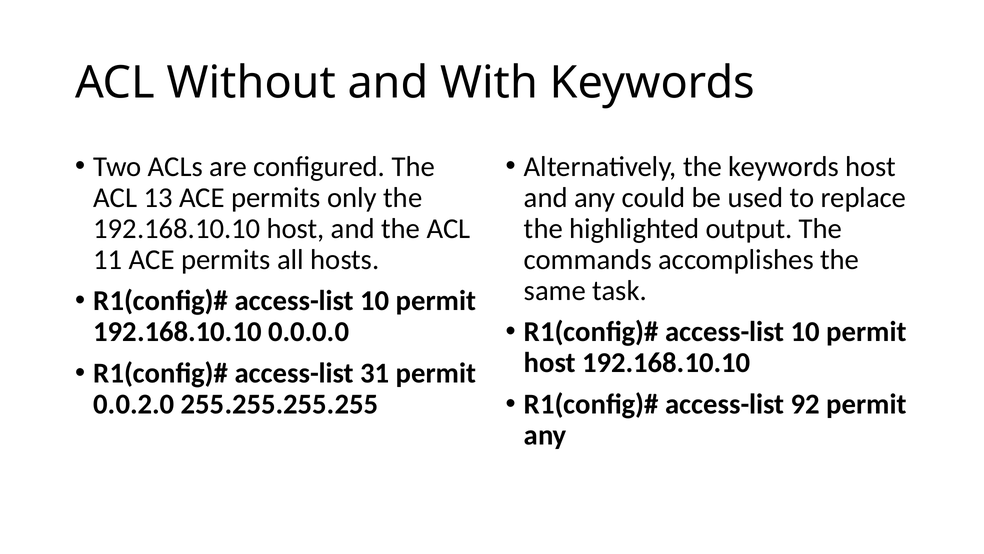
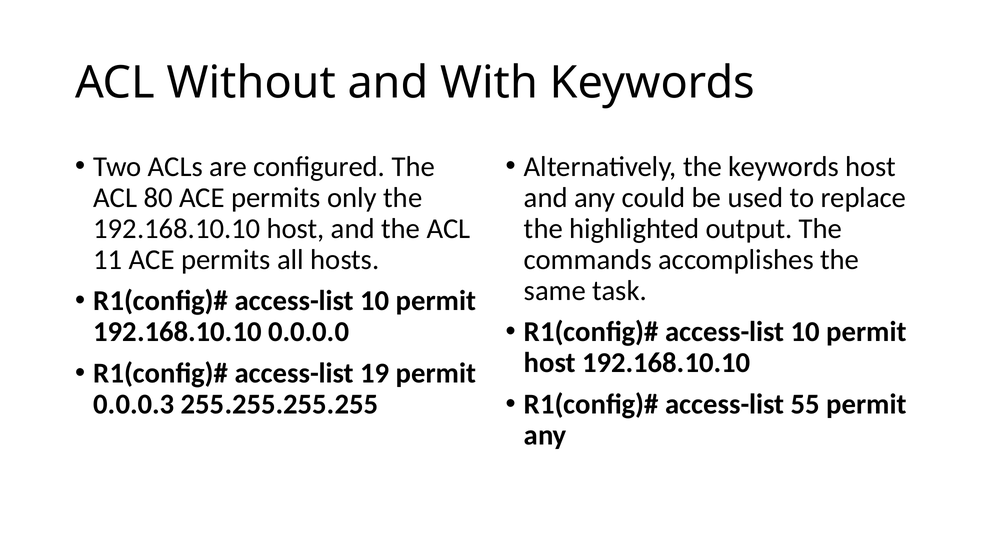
13: 13 -> 80 (158, 197)
31: 31 -> 19 (375, 373)
92: 92 -> 55 (805, 404)
0.0.2.0: 0.0.2.0 -> 0.0.0.3 (134, 404)
